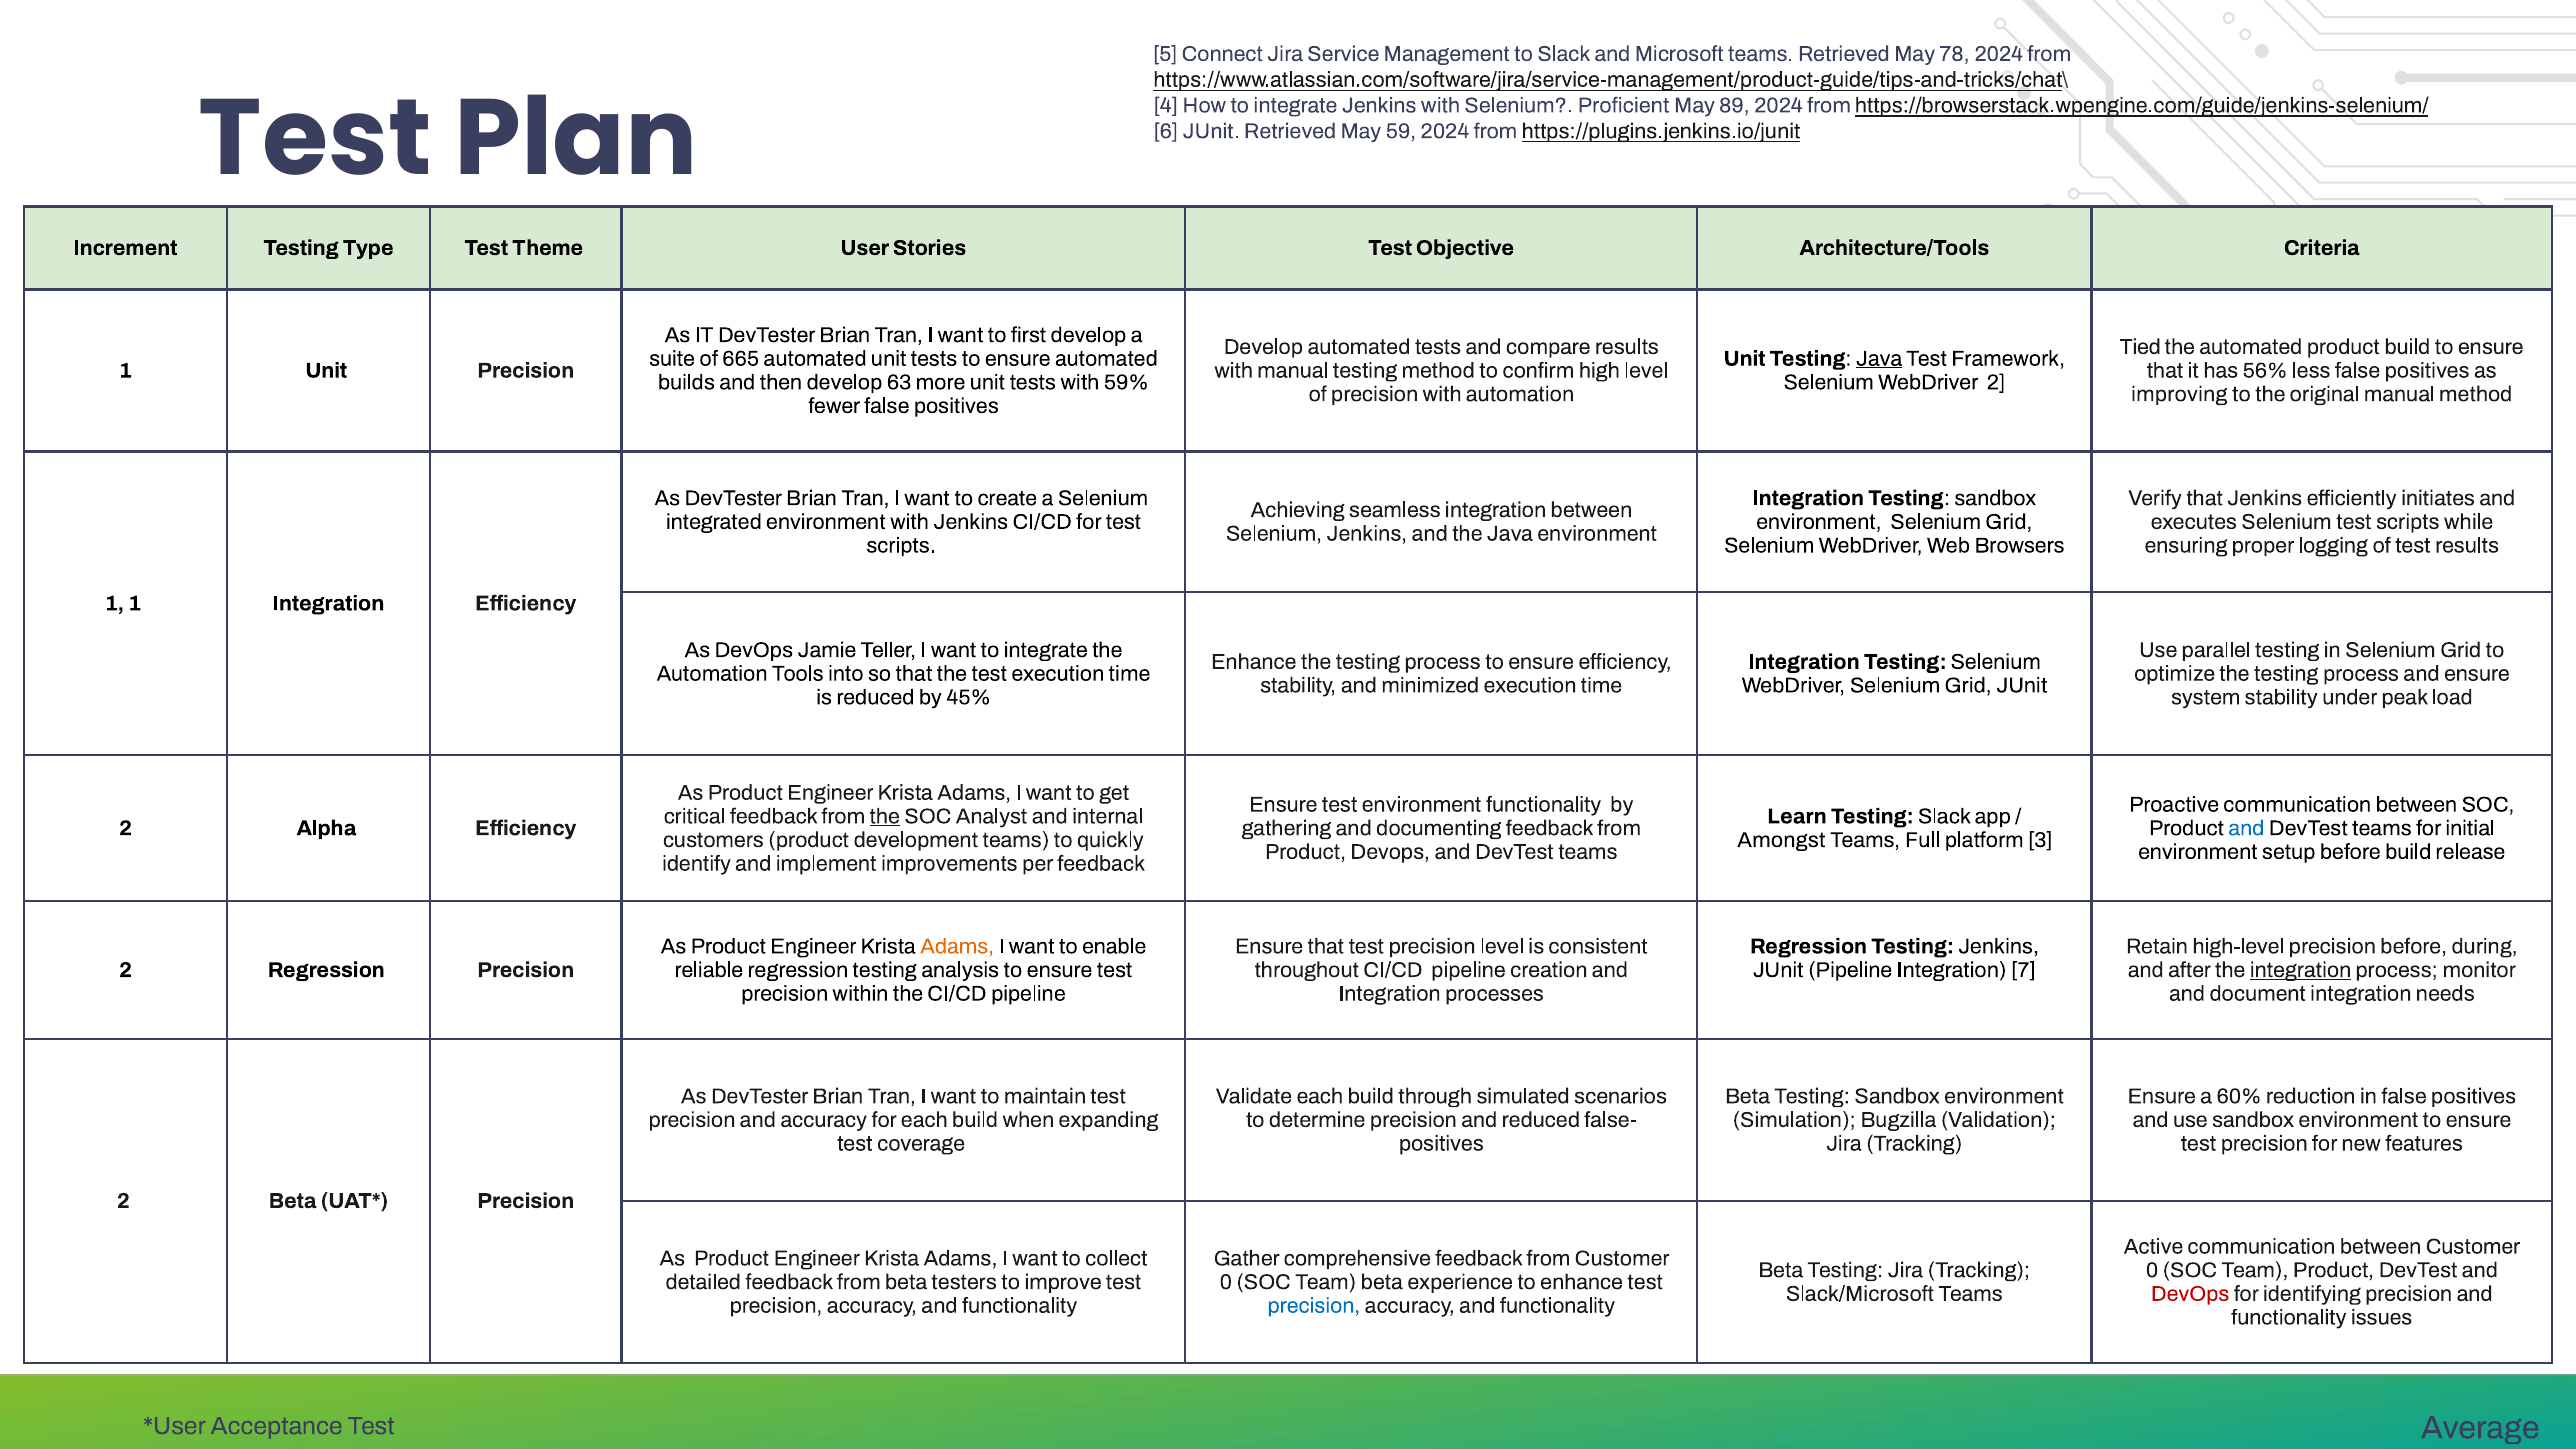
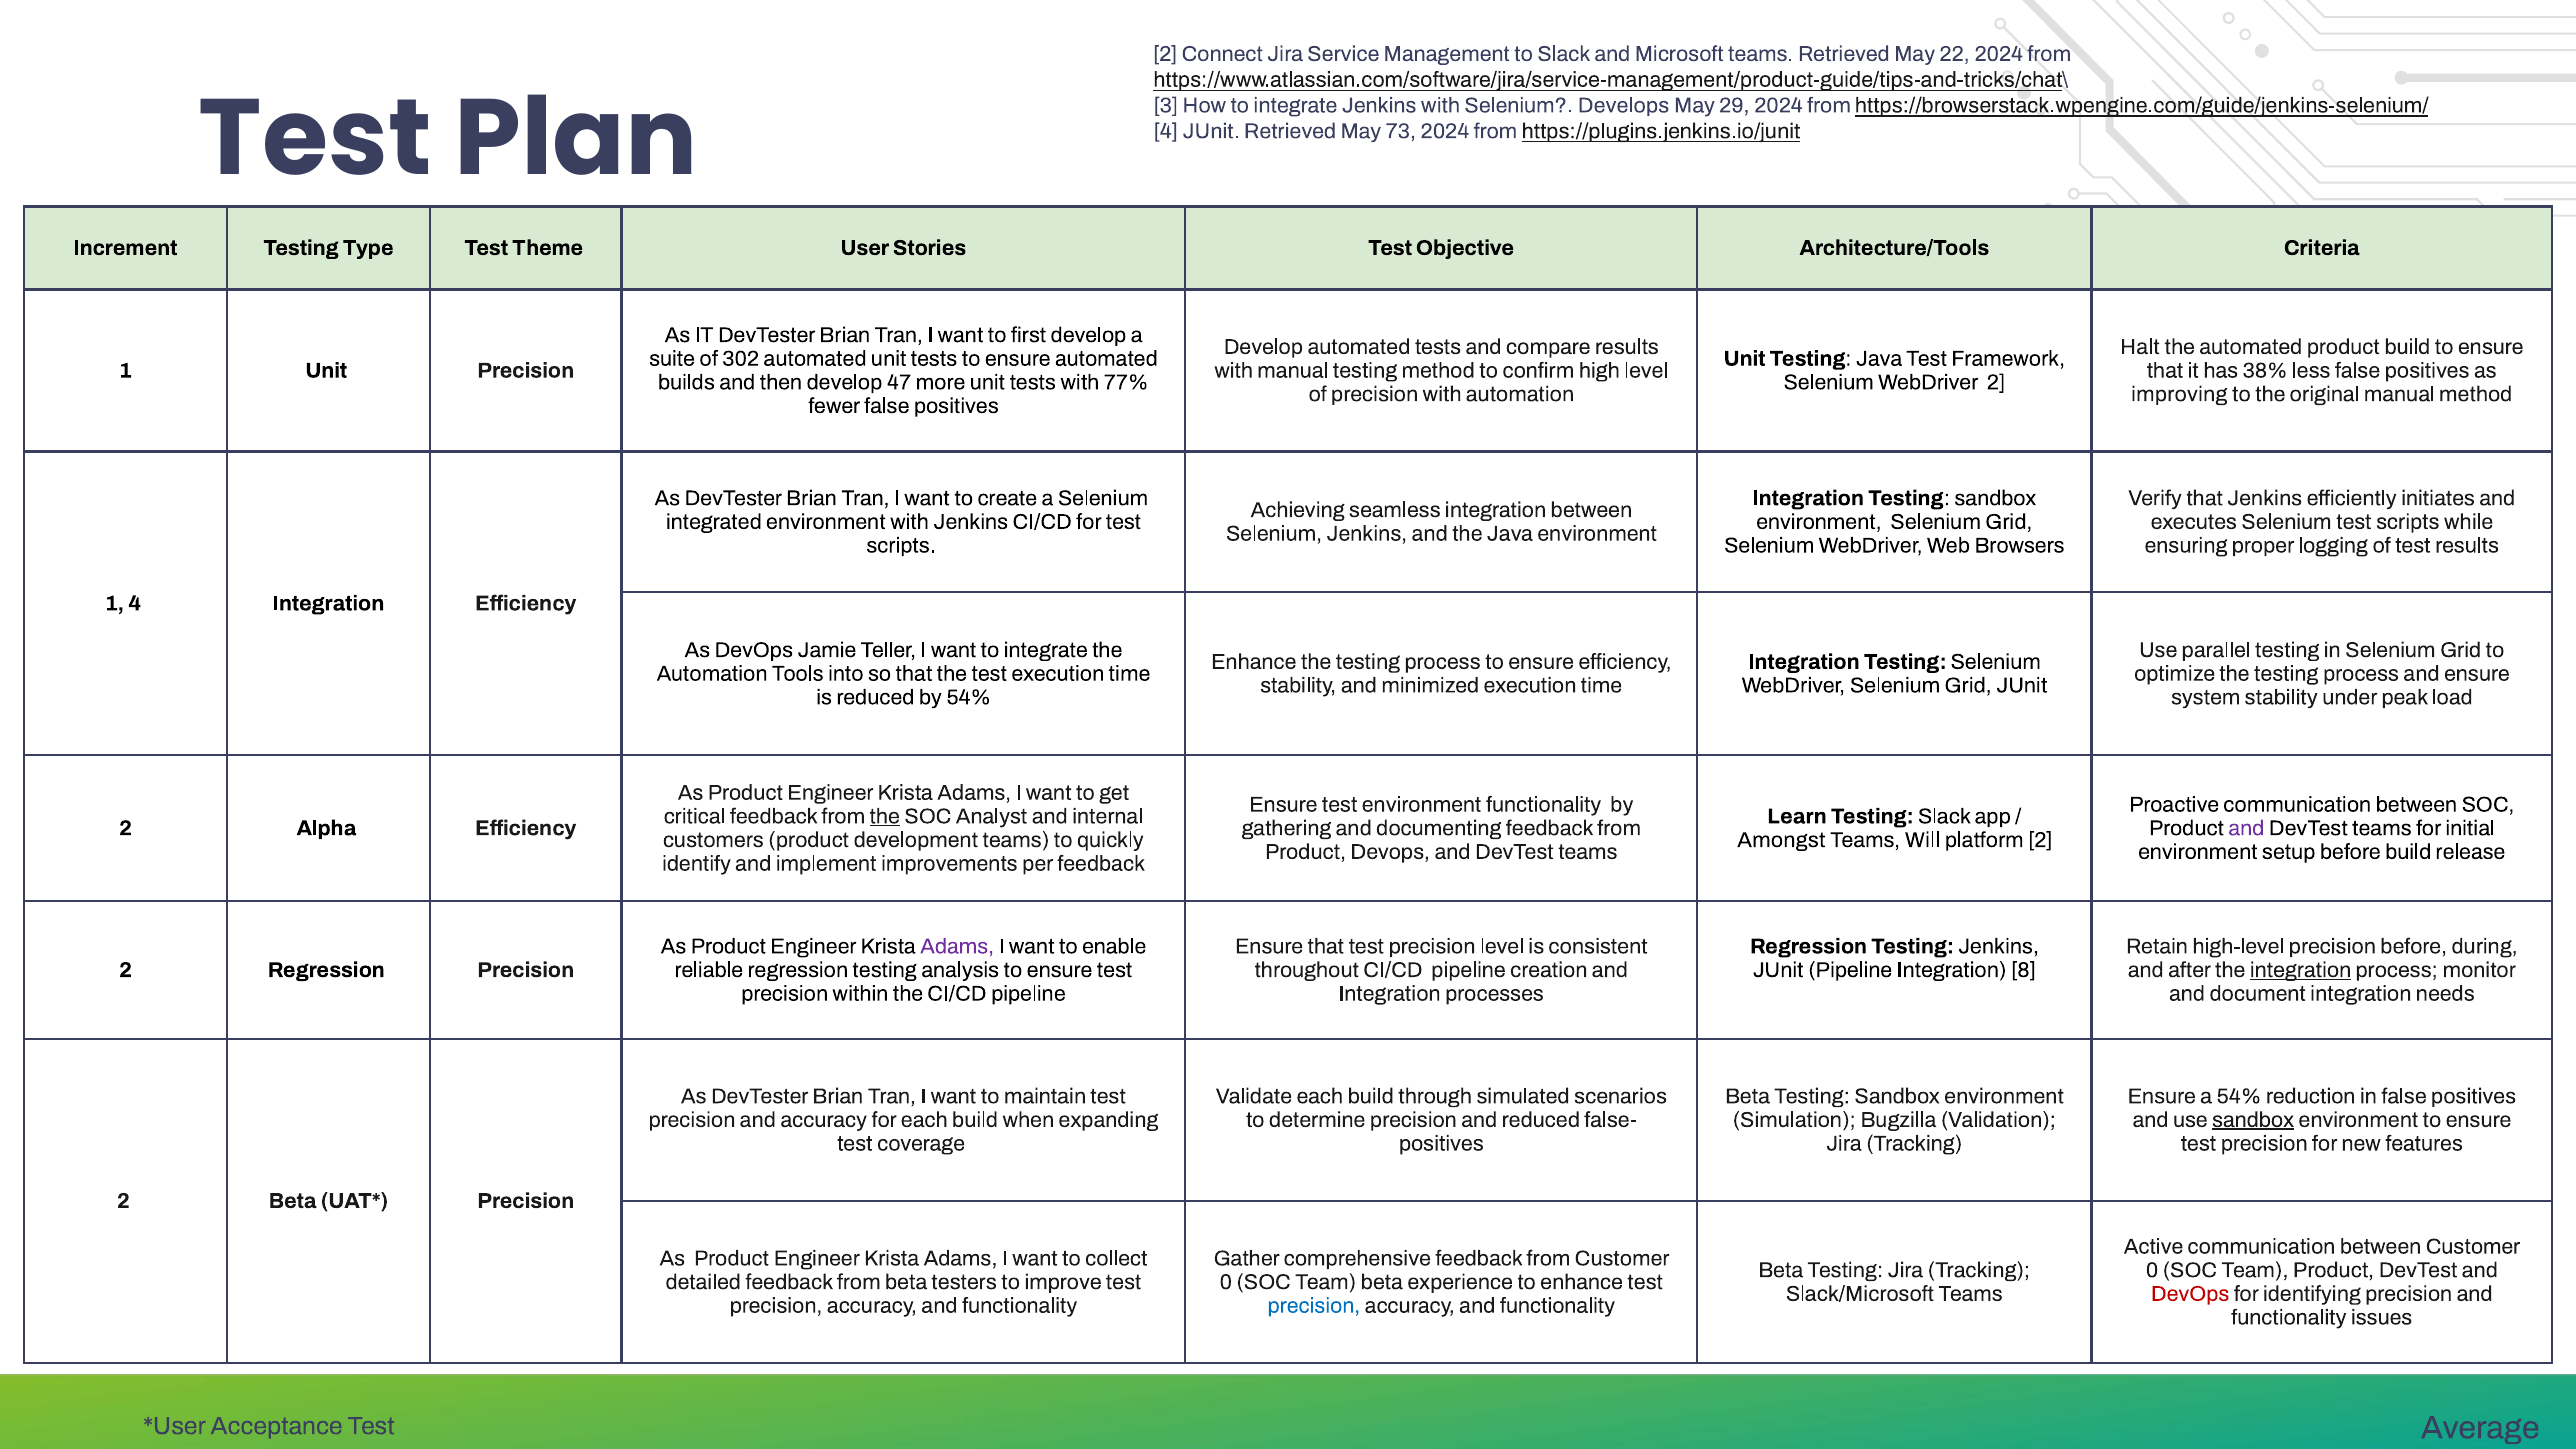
5: 5 -> 2 (1165, 54)
78: 78 -> 22 (1955, 54)
4: 4 -> 3 (1166, 105)
Proficient: Proficient -> Develops (1623, 105)
89: 89 -> 29 (1734, 105)
6: 6 -> 4 (1166, 131)
59: 59 -> 73 (1401, 131)
Tied: Tied -> Halt (2140, 347)
665: 665 -> 302 (741, 359)
Java underline: present -> none (1879, 359)
56%: 56% -> 38% (2265, 370)
63: 63 -> 47 (899, 382)
59%: 59% -> 77% (1126, 382)
1 1: 1 -> 4 (135, 603)
by 45%: 45% -> 54% (969, 697)
and colour: blue -> purple (2246, 828)
Full: Full -> Will (1922, 840)
platform 3: 3 -> 2 (2040, 840)
Adams colour: orange -> purple (957, 946)
7: 7 -> 8 (2023, 970)
a 60%: 60% -> 54% (2239, 1096)
sandbox underline: none -> present (2253, 1120)
